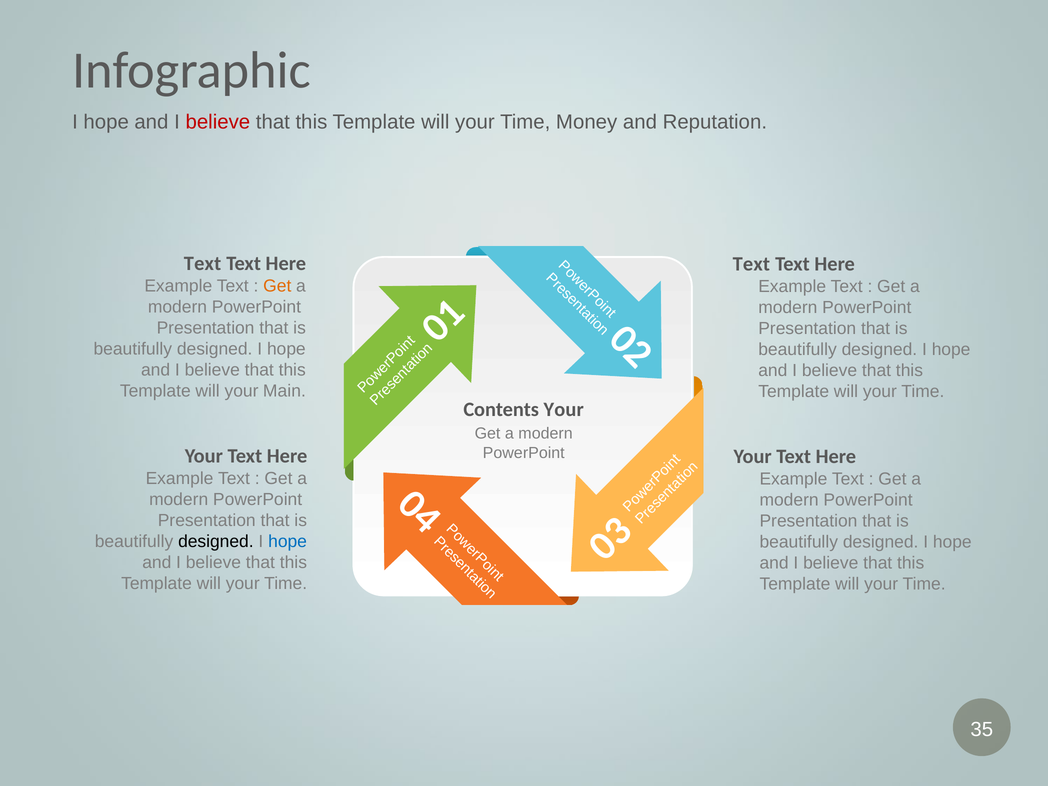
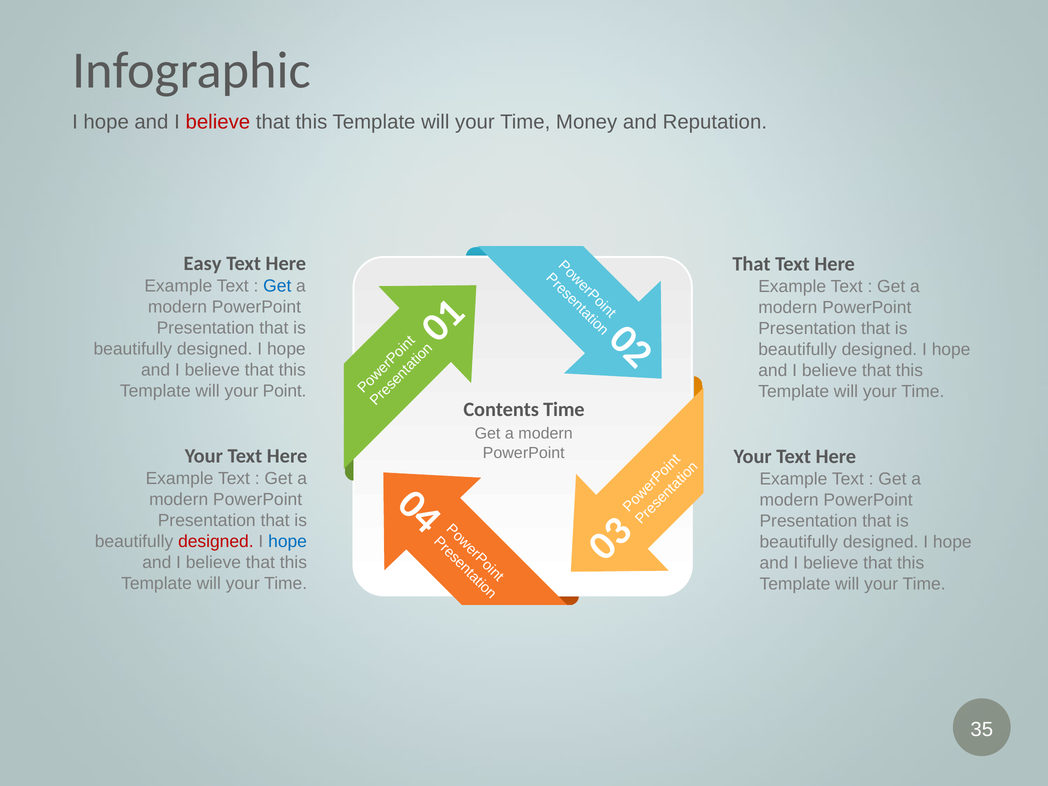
Text: Text -> Easy (203, 264)
Text: Text -> That (751, 264)
Get colour: orange -> blue (277, 286)
Main: Main -> Point (285, 391)
Contents Your: Your -> Time (564, 410)
designed colour: black -> red (216, 541)
